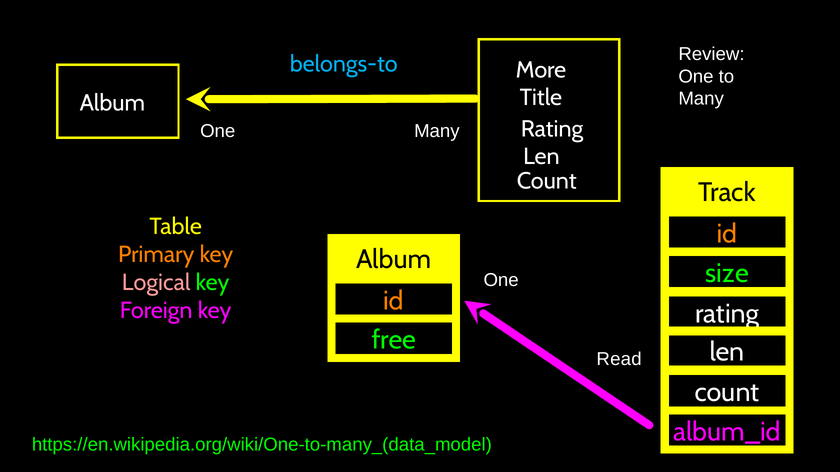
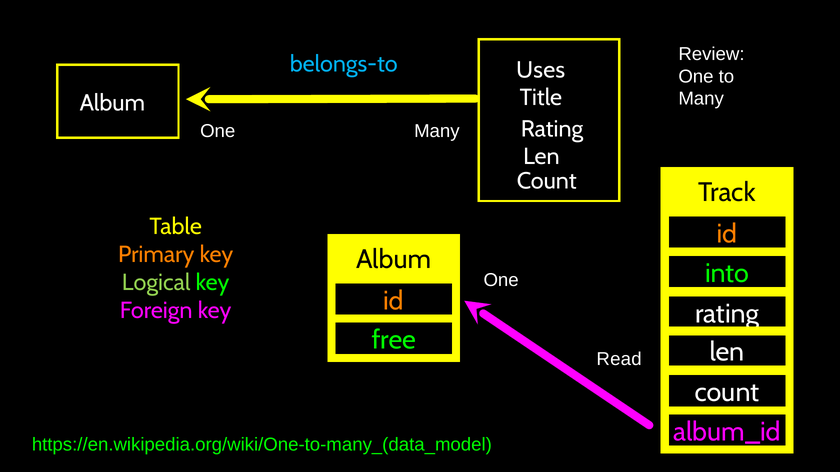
More: More -> Uses (541, 70)
size: size -> into (727, 274)
Logical colour: pink -> light green (156, 283)
